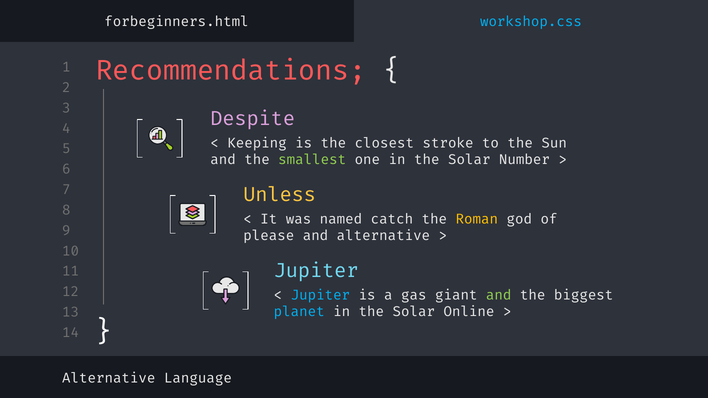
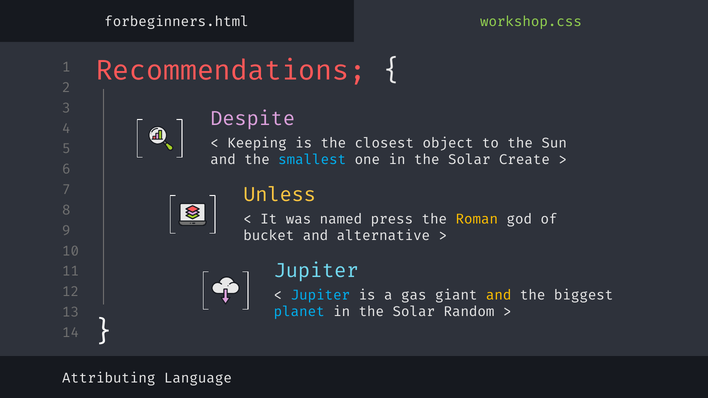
workshop.css colour: light blue -> light green (531, 22)
stroke: stroke -> object (448, 143)
smallest colour: light green -> light blue (312, 160)
Number: Number -> Create (524, 160)
catch: catch -> press (392, 219)
please: please -> bucket (269, 236)
and colour: light green -> yellow (499, 295)
Online: Online -> Random (469, 312)
Alternative: Alternative -> Attributing (109, 378)
